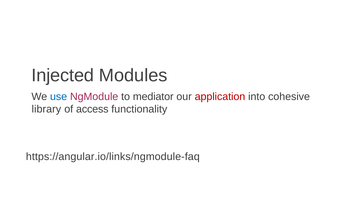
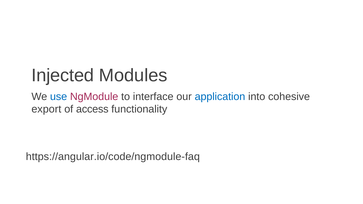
mediator: mediator -> interface (153, 97)
application colour: red -> blue (220, 97)
library: library -> export (46, 109)
https://angular.io/links/ngmodule-faq: https://angular.io/links/ngmodule-faq -> https://angular.io/code/ngmodule-faq (113, 157)
